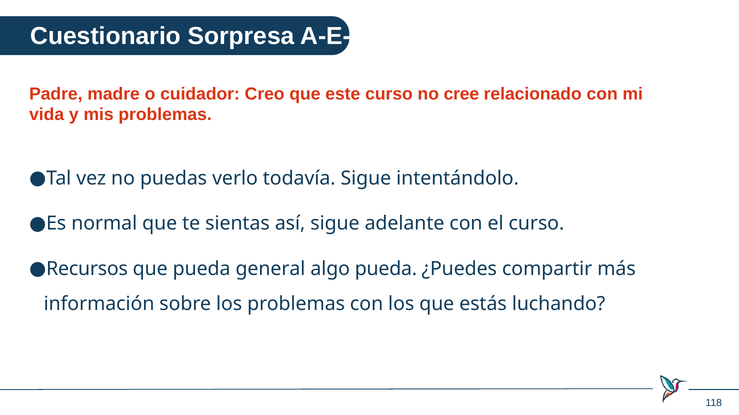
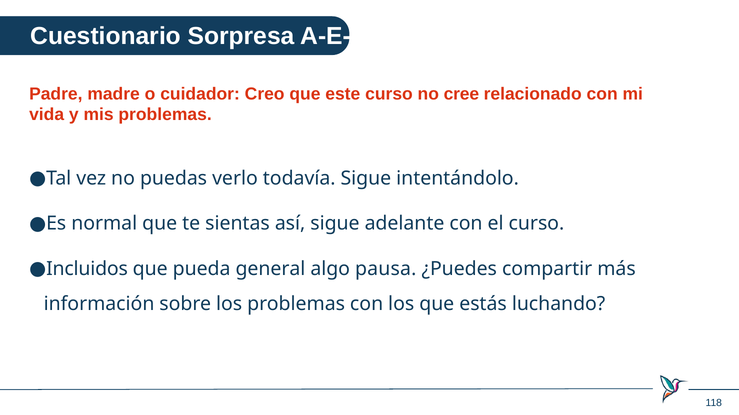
Recursos: Recursos -> Incluidos (87, 269)
algo pueda: pueda -> pausa (386, 269)
